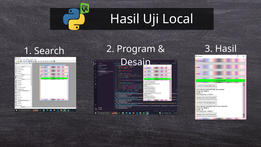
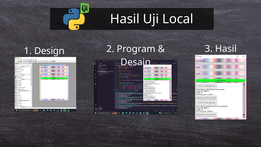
Search: Search -> Design (49, 51)
